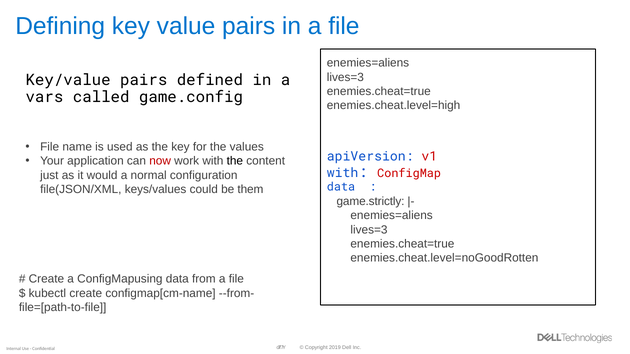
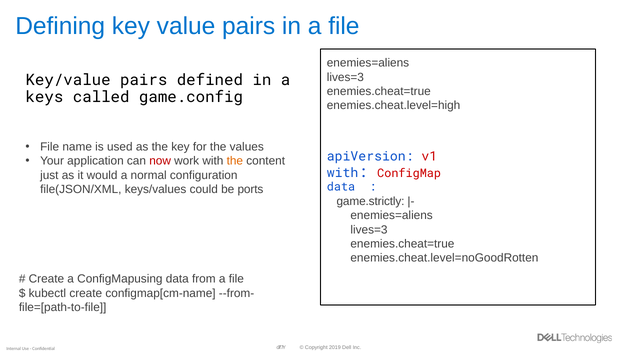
vars: vars -> keys (44, 97)
the colour: black -> orange (235, 161)
them: them -> ports (250, 190)
